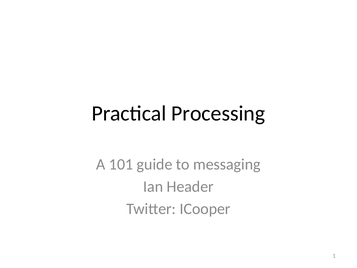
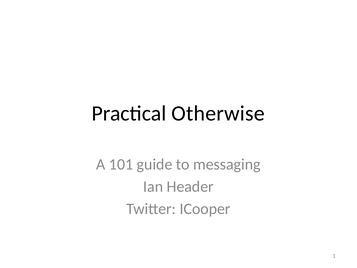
Processing: Processing -> Otherwise (218, 113)
